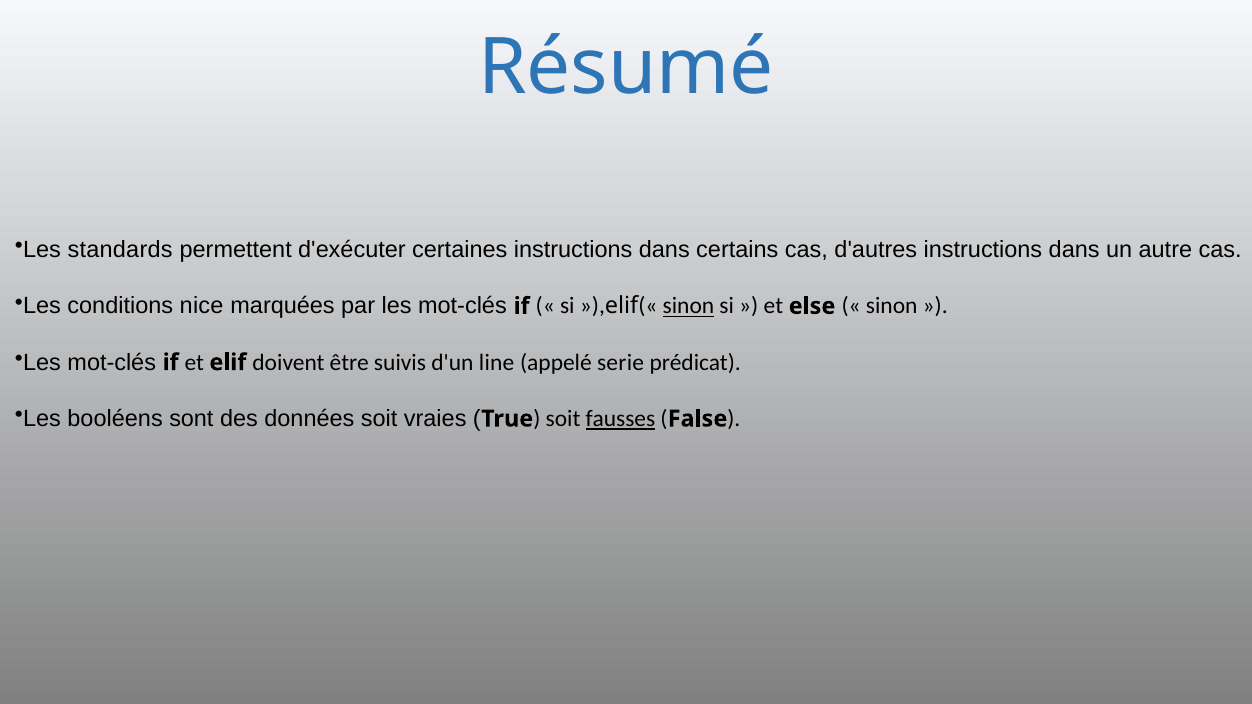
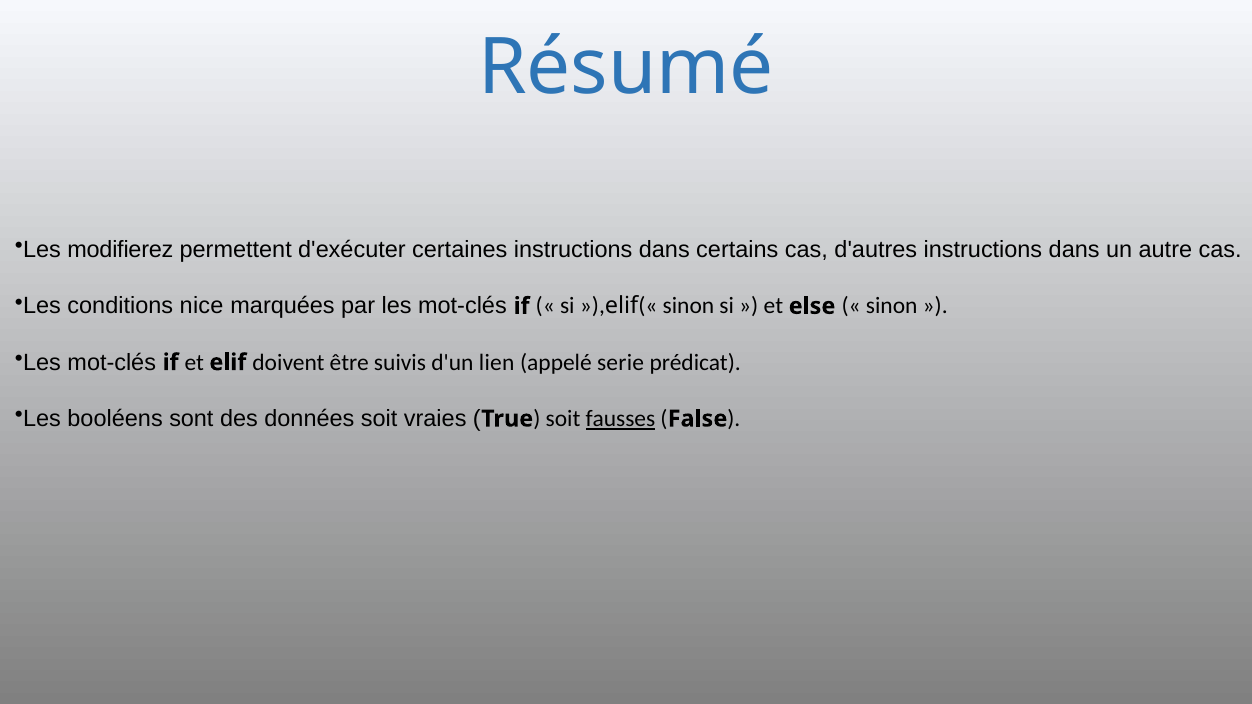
standards: standards -> modifierez (120, 250)
sinon underline: present -> none (688, 306)
line: line -> lien (497, 363)
